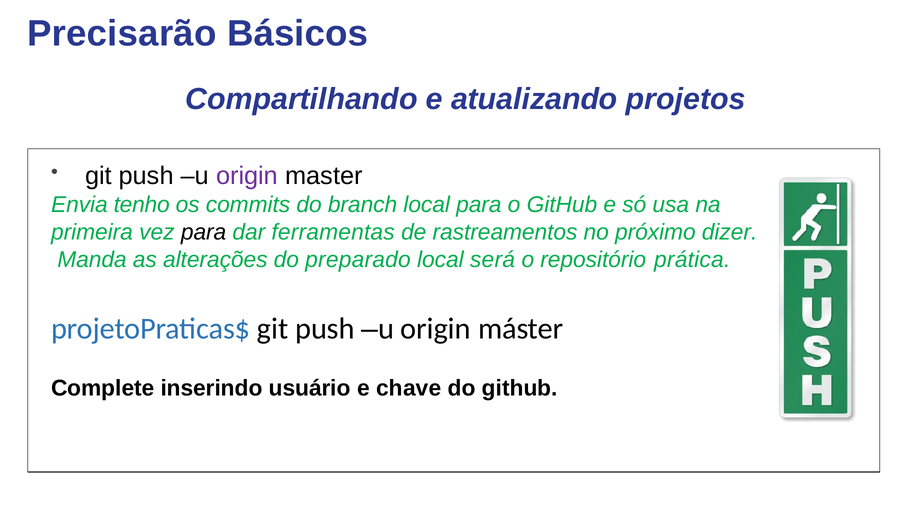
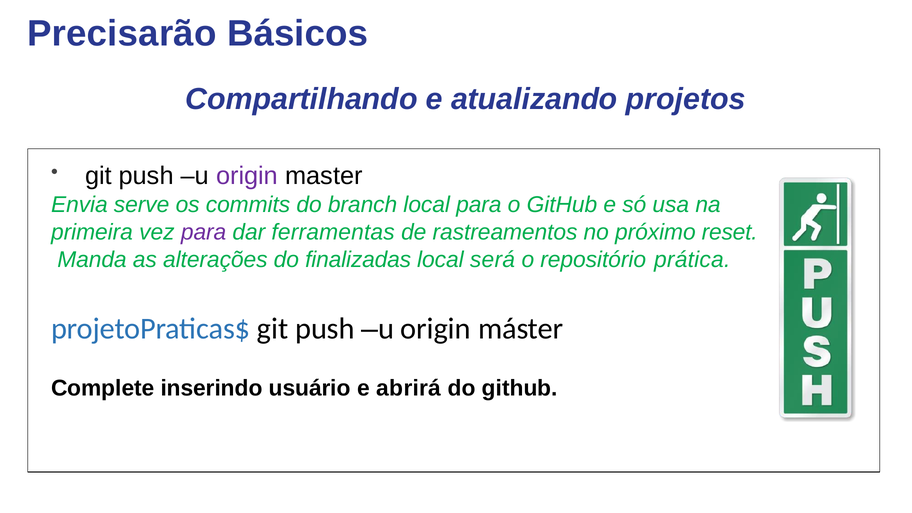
tenho: tenho -> serve (142, 205)
para colour: black -> purple (204, 232)
dizer: dizer -> reset (730, 232)
preparado: preparado -> finalizadas (358, 260)
chave: chave -> abrirá (409, 388)
